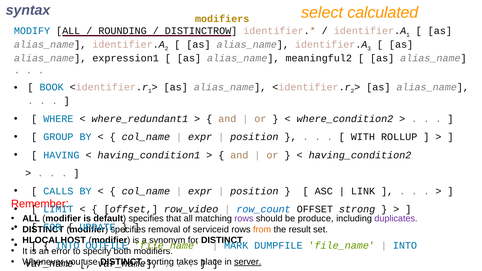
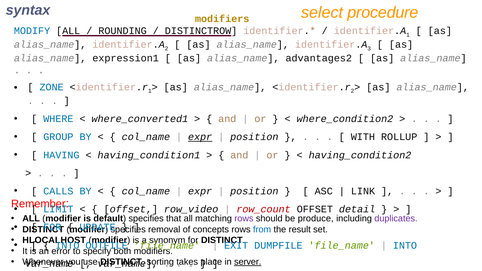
calculated: calculated -> procedure (383, 13)
meaningful2: meaningful2 -> advantages2 (319, 58)
BOOK: BOOK -> ZONE (52, 87)
where_redundant1: where_redundant1 -> where_converted1 (140, 119)
expr underline: none -> present (200, 137)
row_count colour: blue -> red (264, 209)
strong: strong -> detail (357, 209)
serviceid: serviceid -> concepts (211, 229)
from colour: orange -> blue (262, 229)
MARK: MARK -> EXIT (236, 246)
